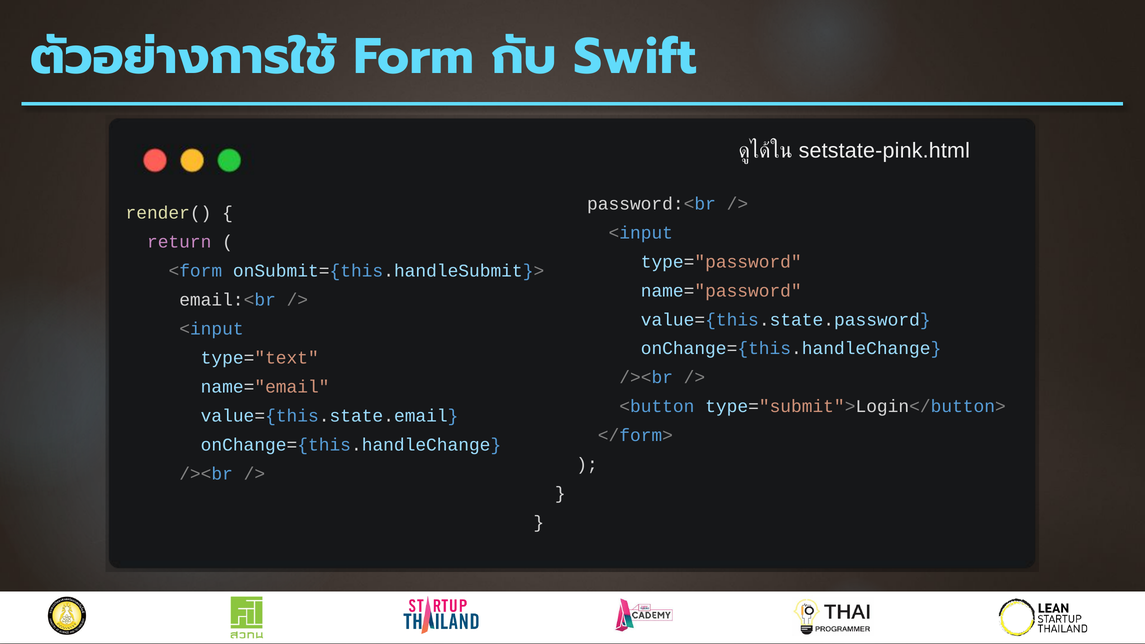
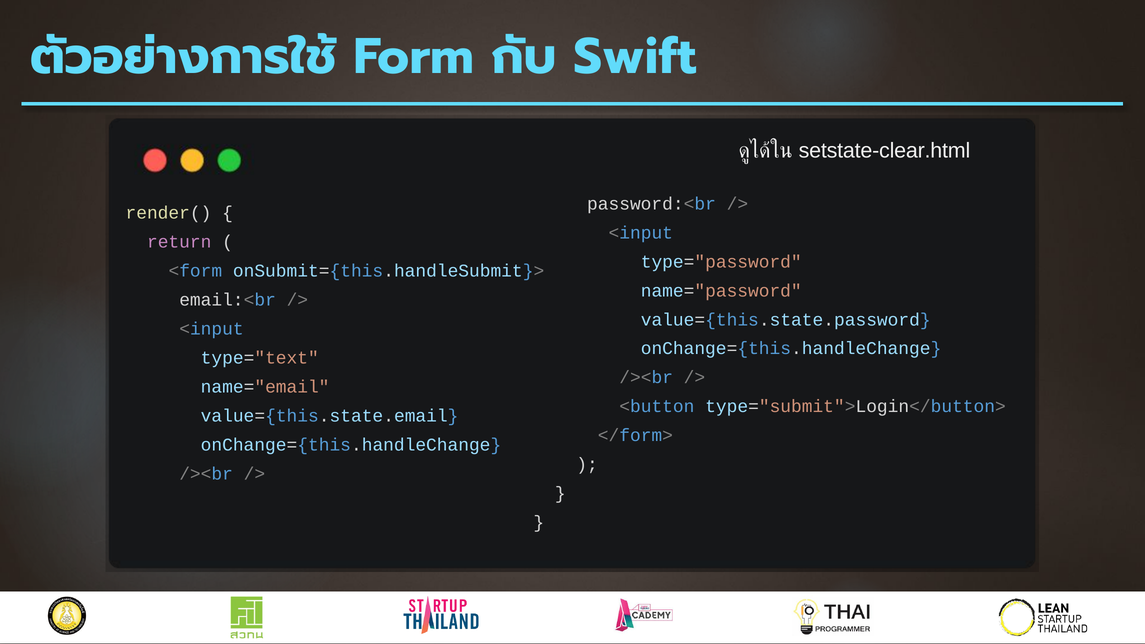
setstate-pink.html: setstate-pink.html -> setstate-clear.html (884, 150)
